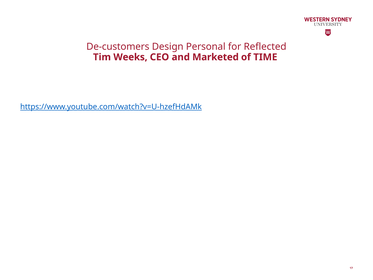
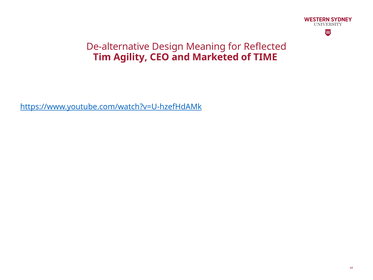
De-customers: De-customers -> De-alternative (118, 47)
Personal: Personal -> Meaning (206, 47)
Weeks: Weeks -> Agility (130, 57)
